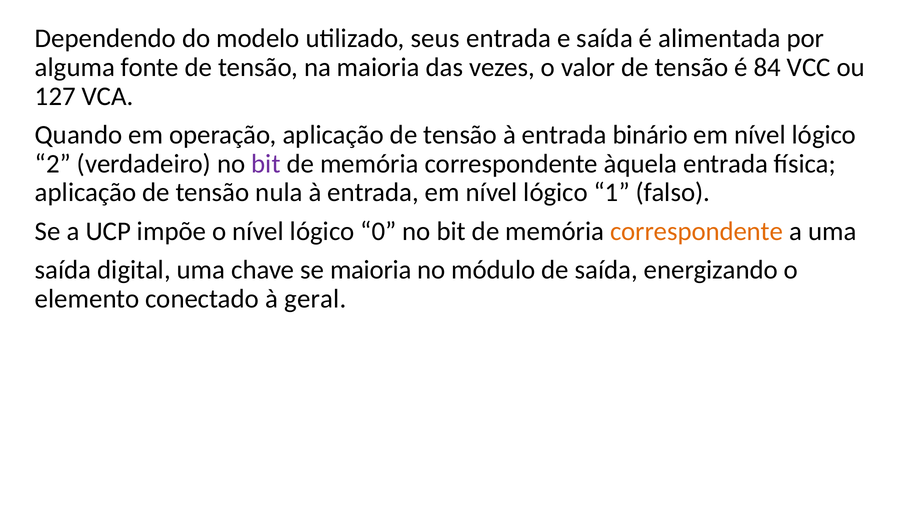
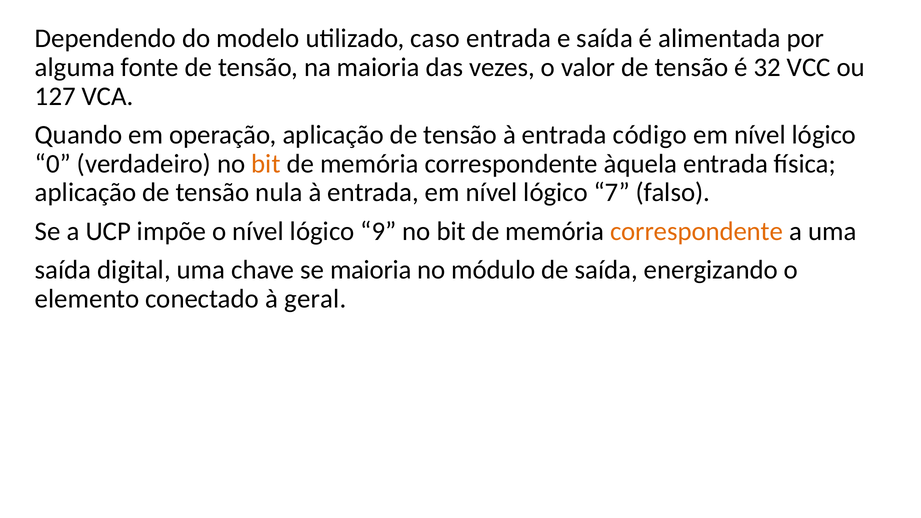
seus: seus -> caso (435, 38)
84: 84 -> 32 (767, 67)
binário: binário -> código (650, 135)
2: 2 -> 0 (53, 164)
bit colour: purple -> orange (266, 164)
1: 1 -> 7 (612, 193)
0: 0 -> 9 (378, 231)
